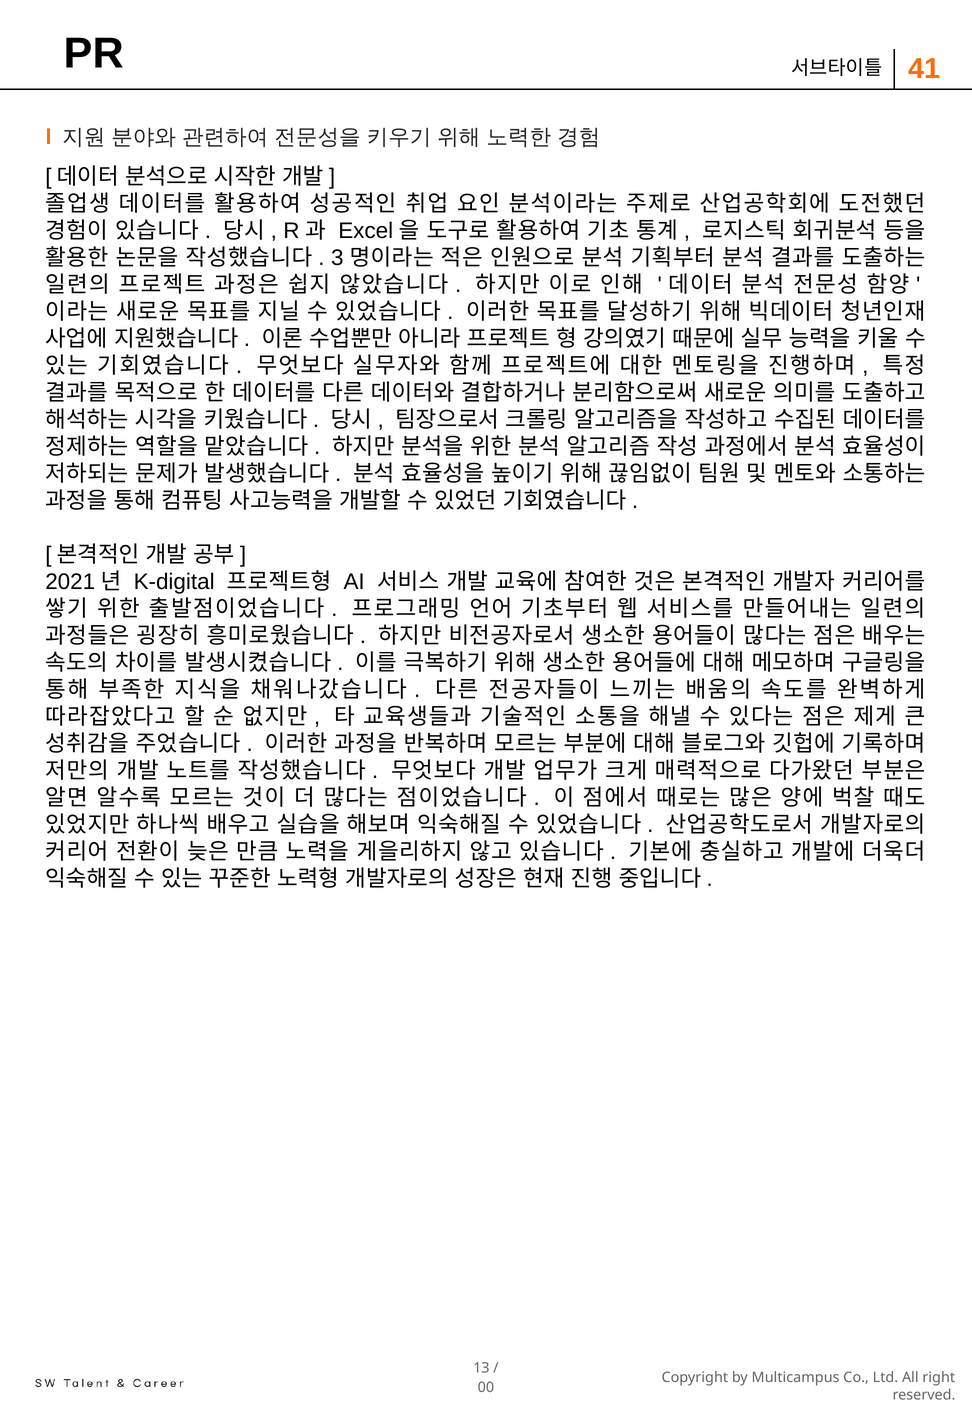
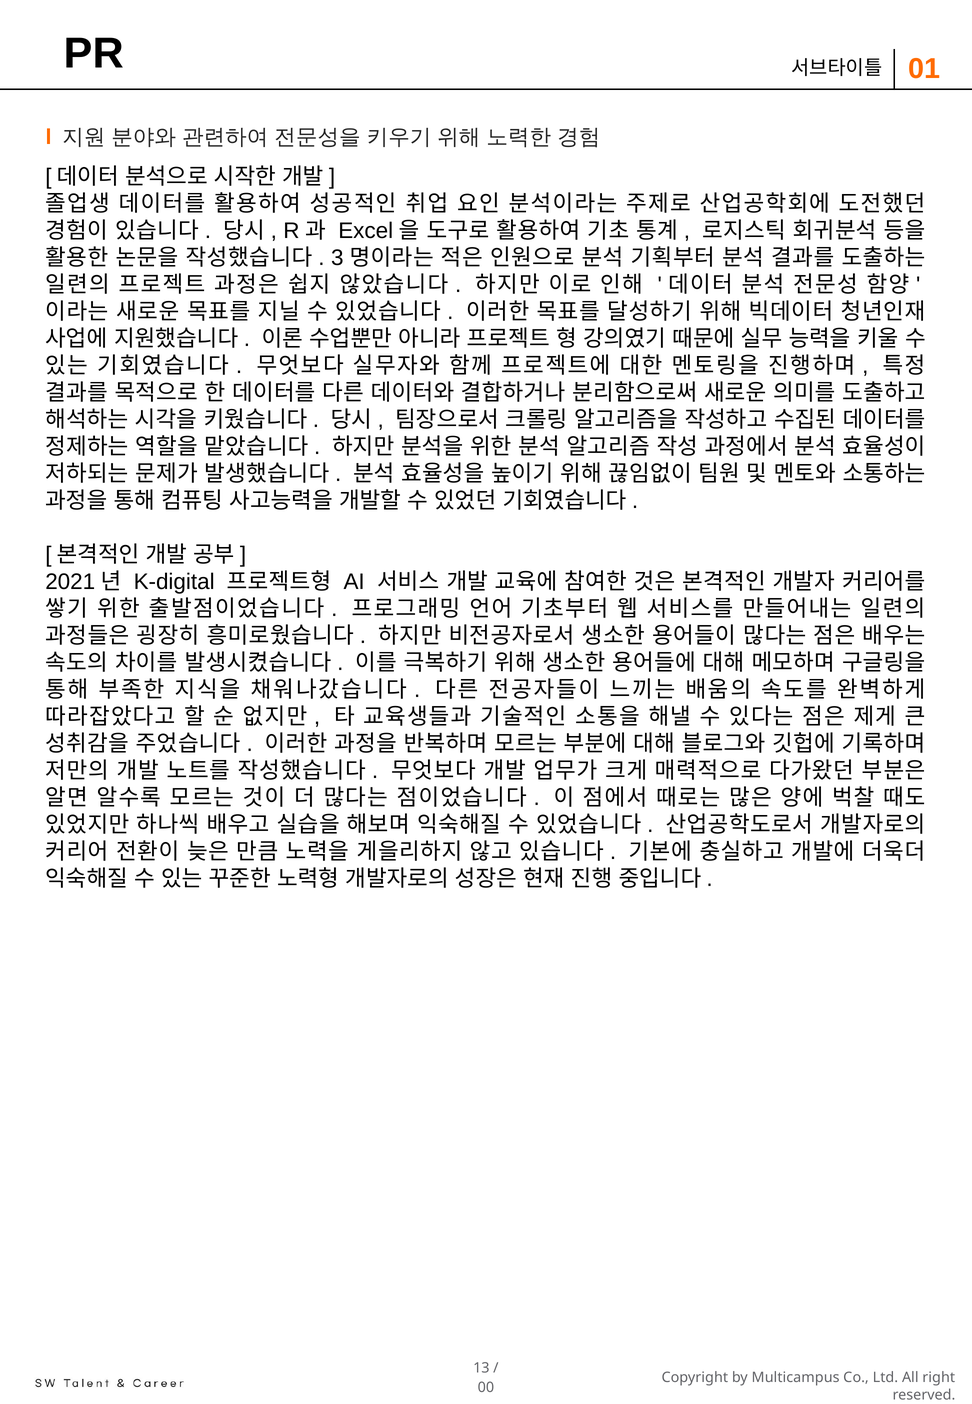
41: 41 -> 01 (924, 69)
